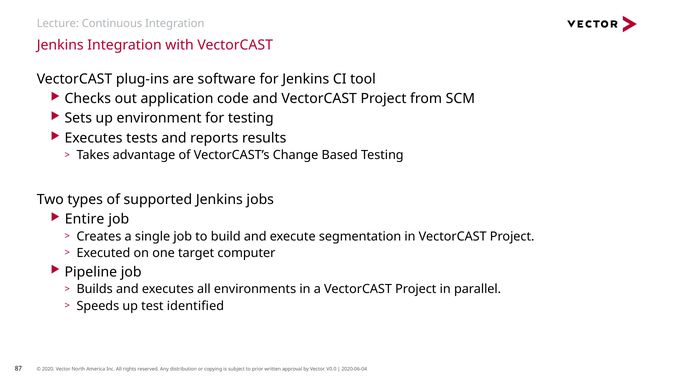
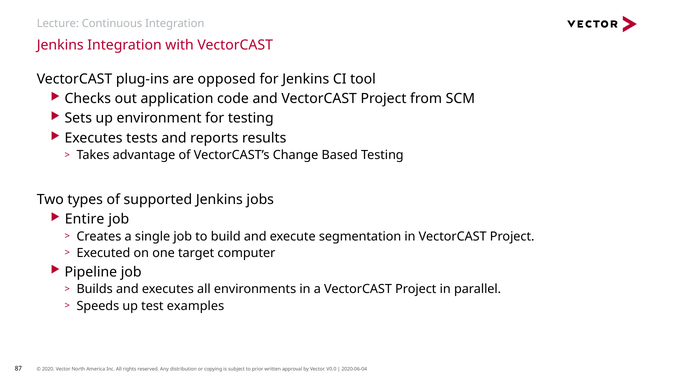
software: software -> opposed (227, 79)
identified: identified -> examples (195, 305)
